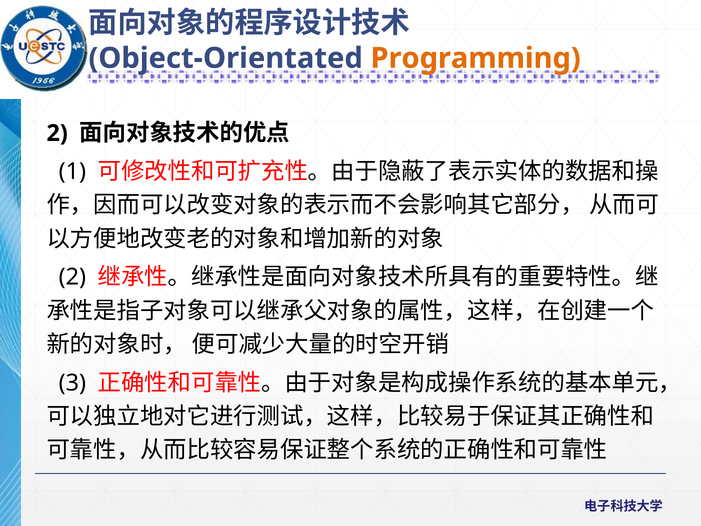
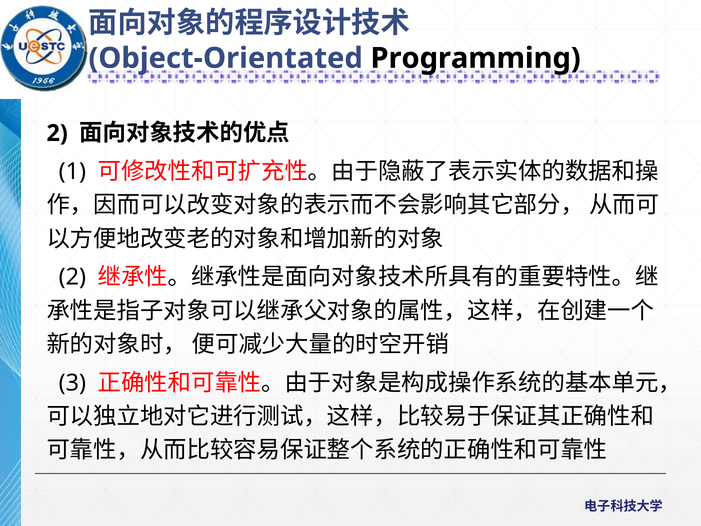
Programming colour: orange -> black (476, 58)
